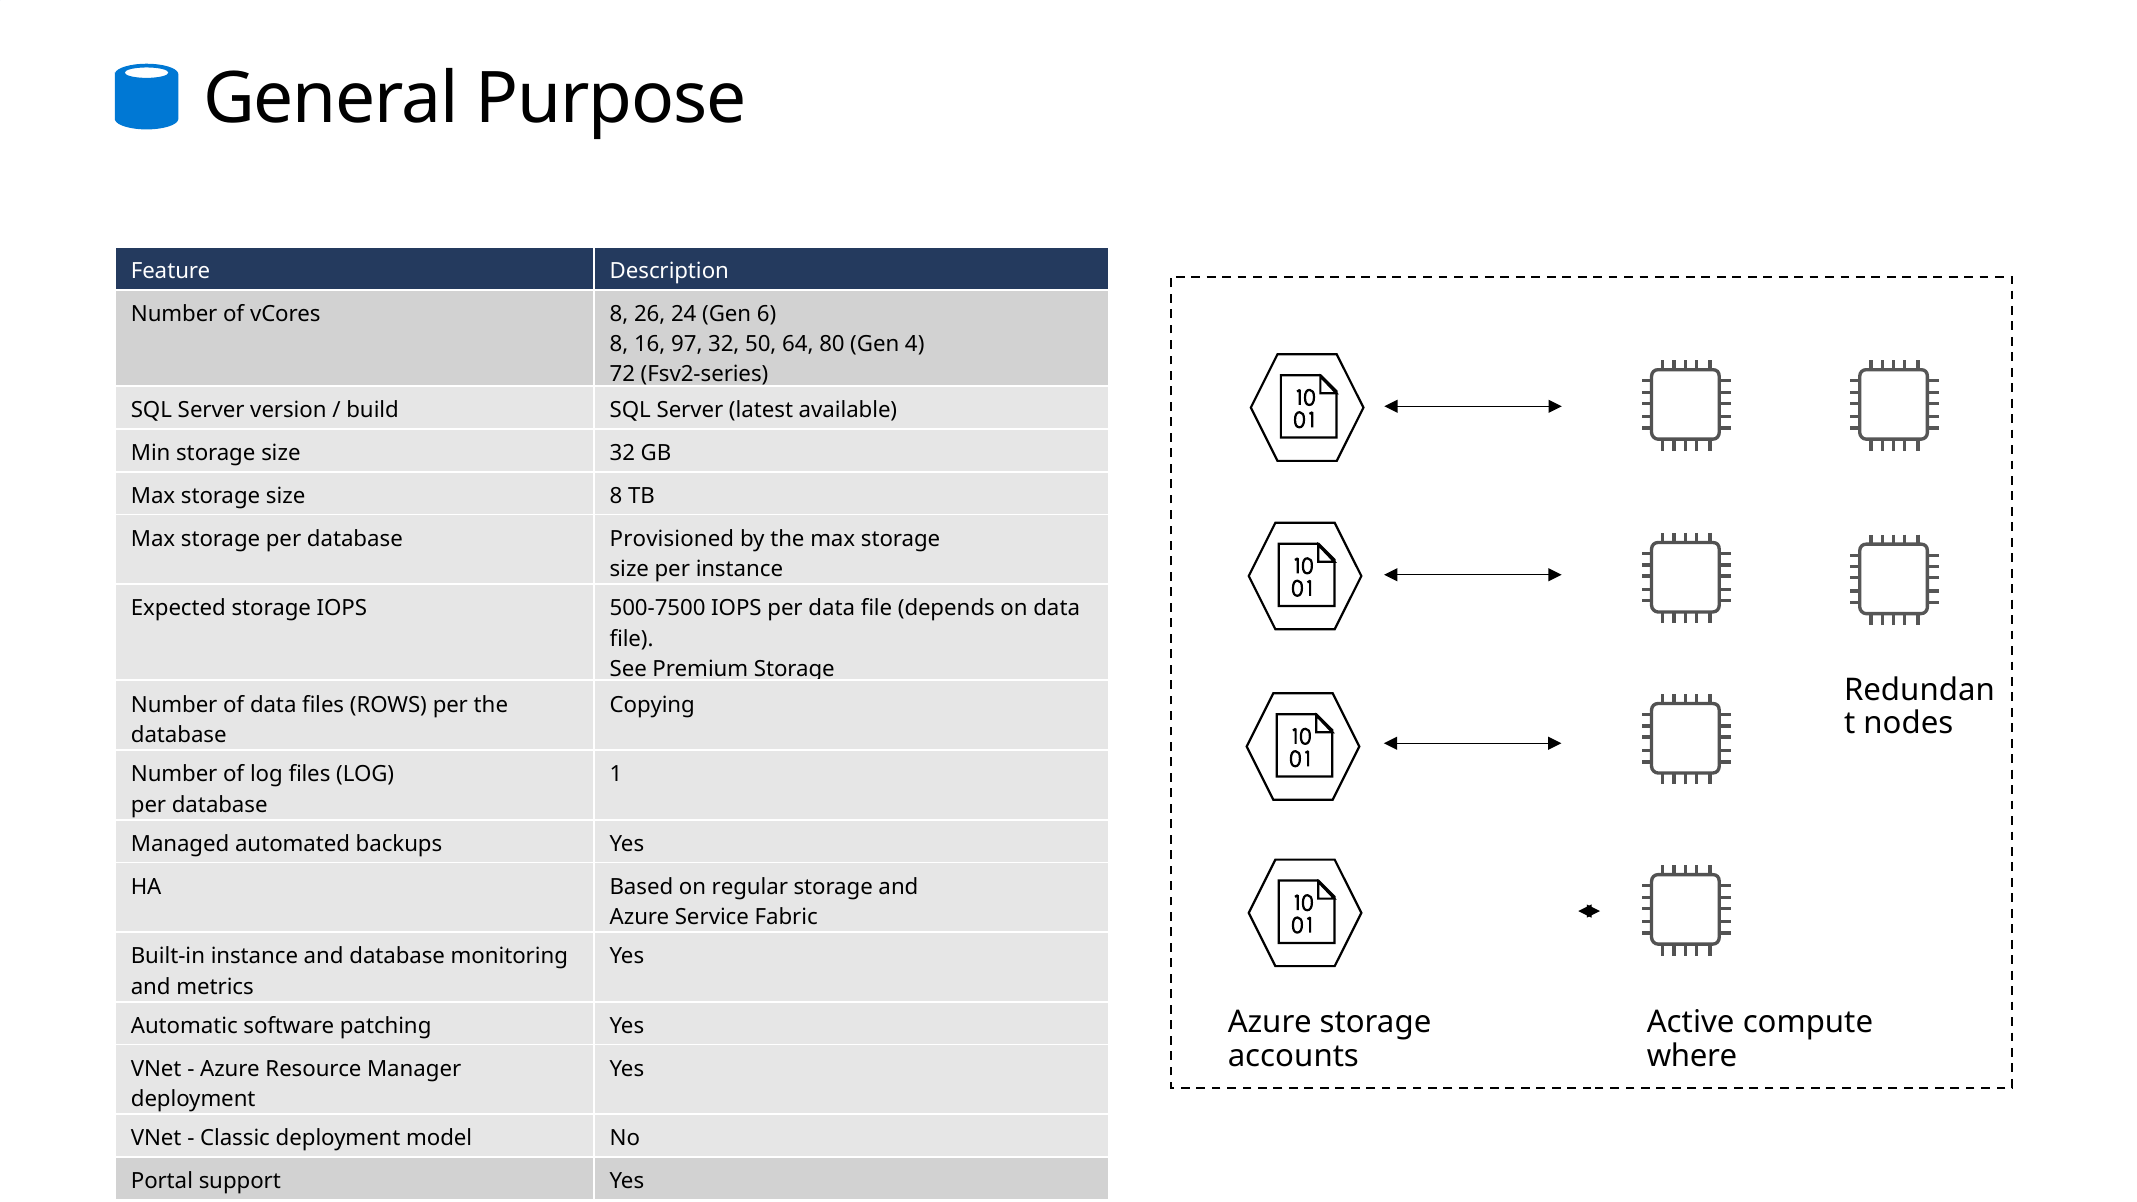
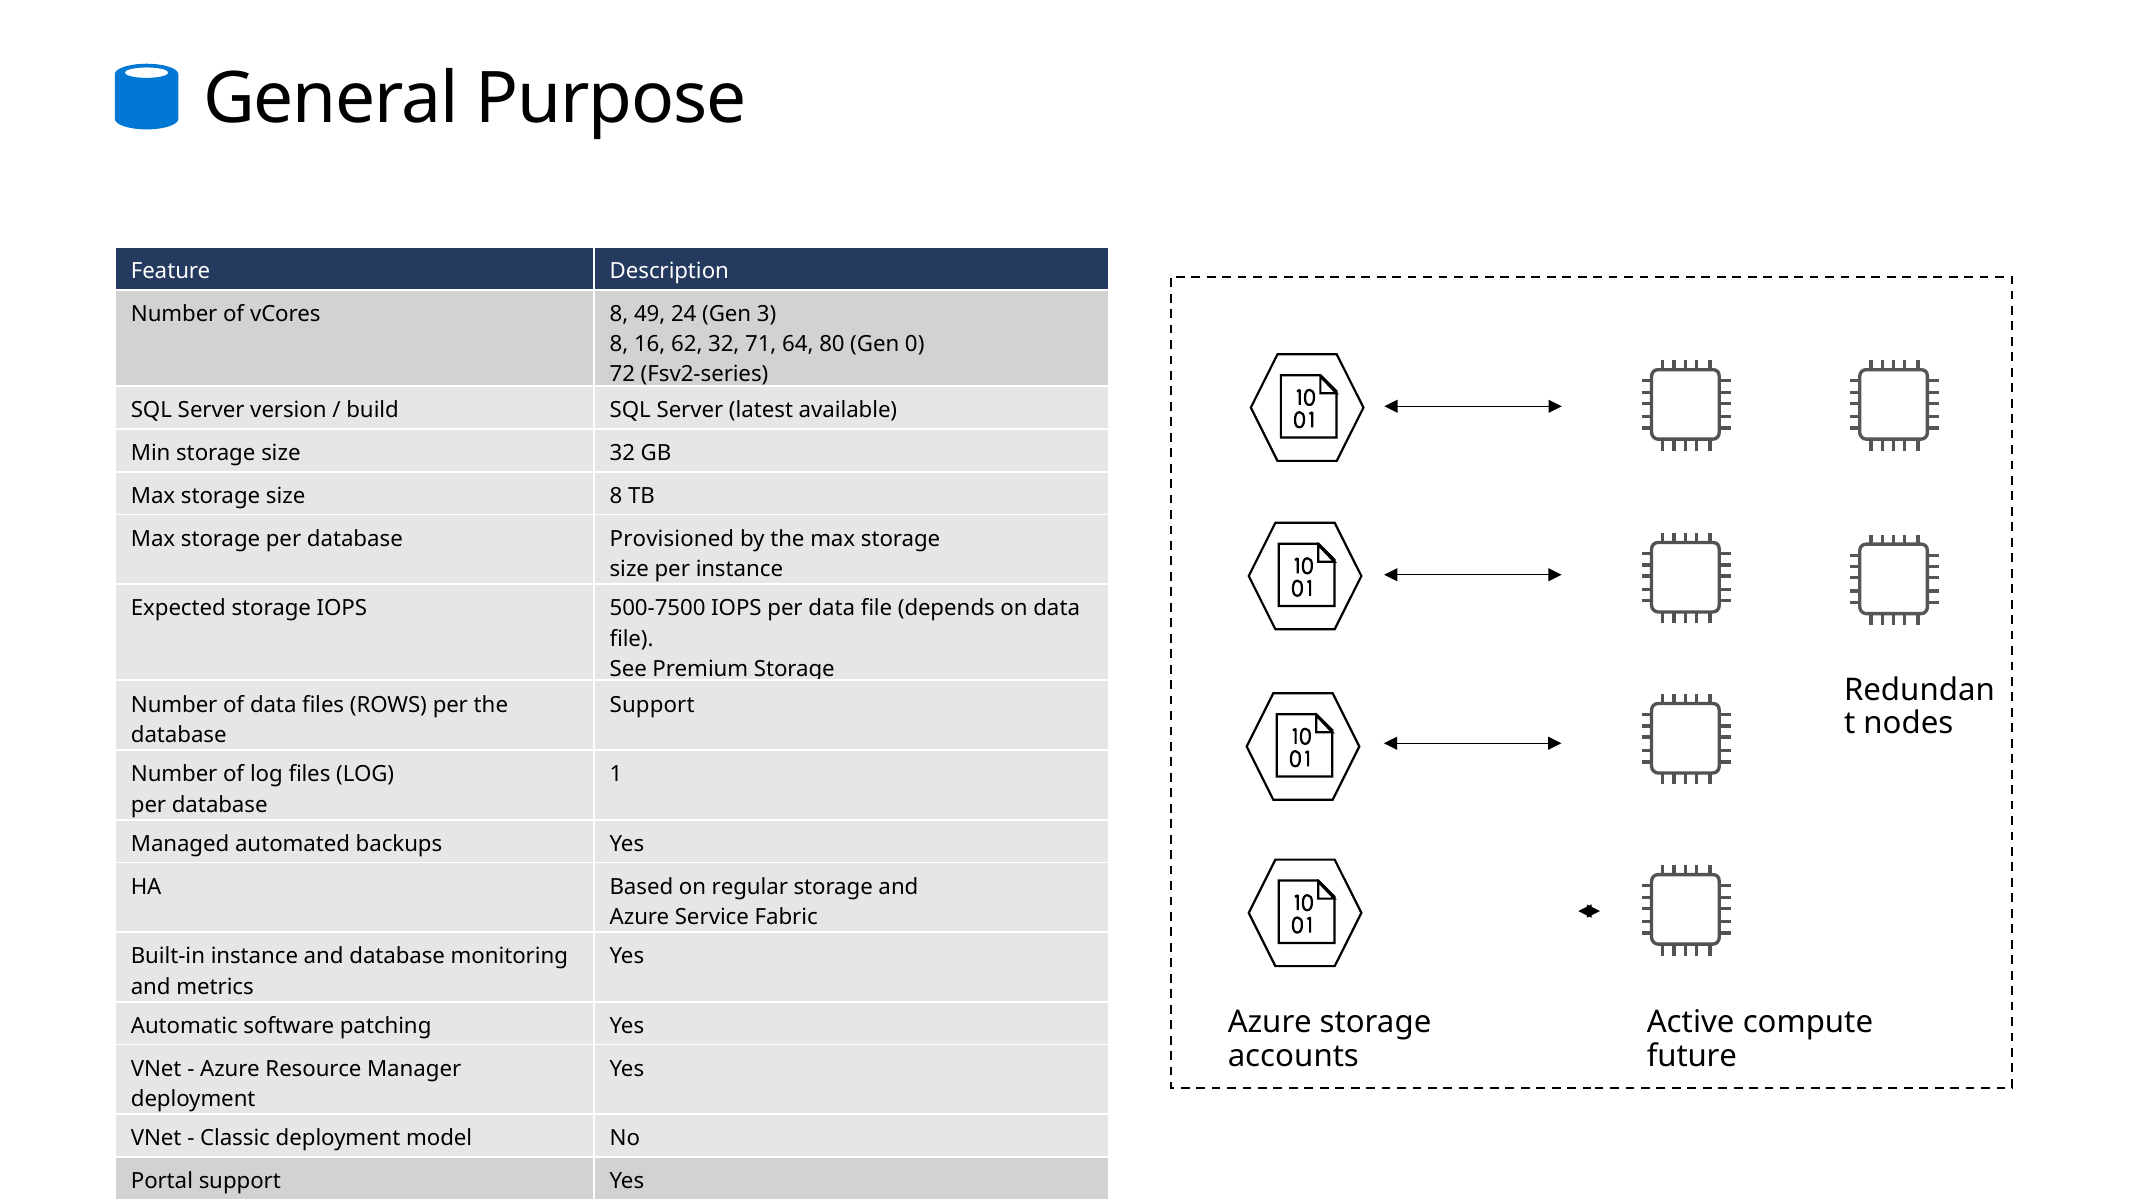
26: 26 -> 49 (650, 314)
6: 6 -> 3 (767, 314)
97: 97 -> 62 (687, 344)
50: 50 -> 71 (761, 344)
4: 4 -> 0 (915, 344)
Copying: Copying -> Support (652, 705)
where: where -> future (1692, 1056)
